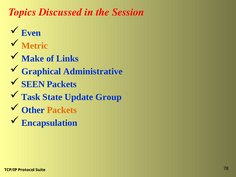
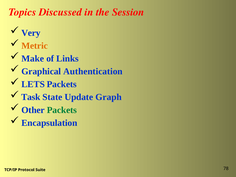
Even: Even -> Very (31, 33)
Administrative: Administrative -> Authentication (93, 71)
SEEN: SEEN -> LETS (33, 84)
Group: Group -> Graph (109, 97)
Packets colour: orange -> green (62, 110)
